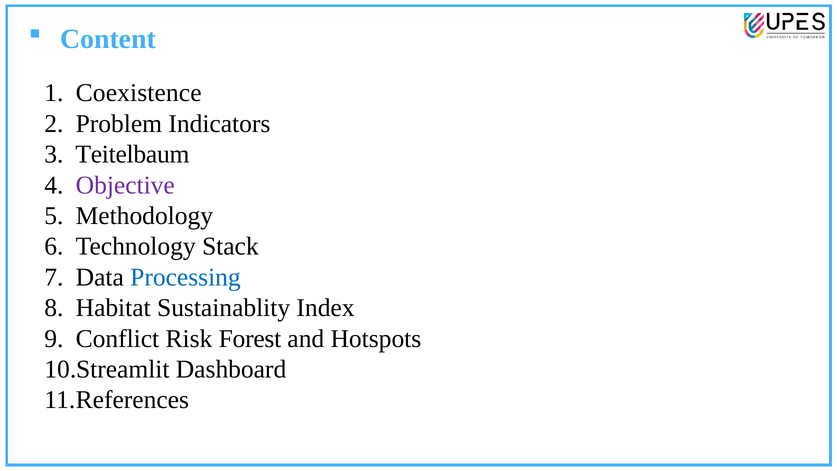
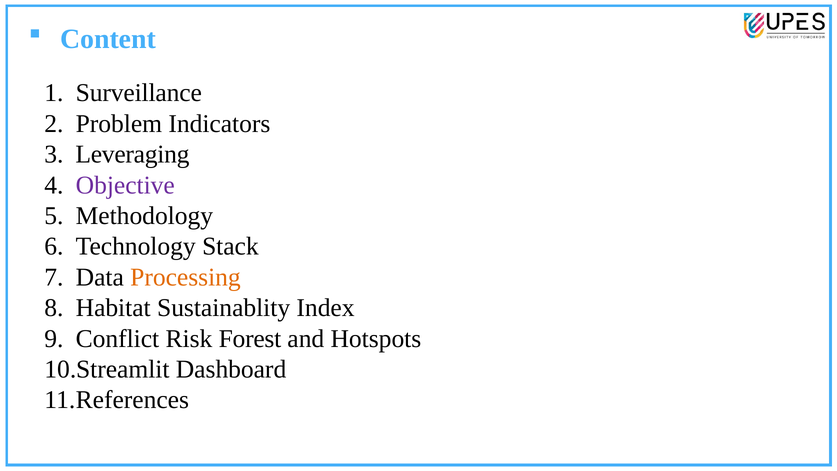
Coexistence: Coexistence -> Surveillance (139, 93)
Teitelbaum: Teitelbaum -> Leveraging (132, 154)
Processing colour: blue -> orange (185, 277)
